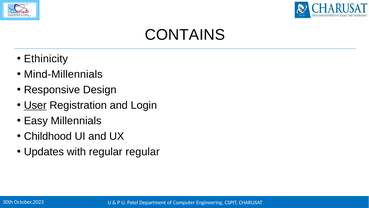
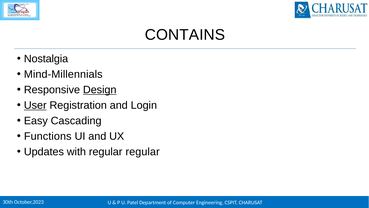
Ethinicity: Ethinicity -> Nostalgia (46, 59)
Design underline: none -> present (100, 90)
Millennials: Millennials -> Cascading (76, 121)
Childhood: Childhood -> Functions (48, 136)
